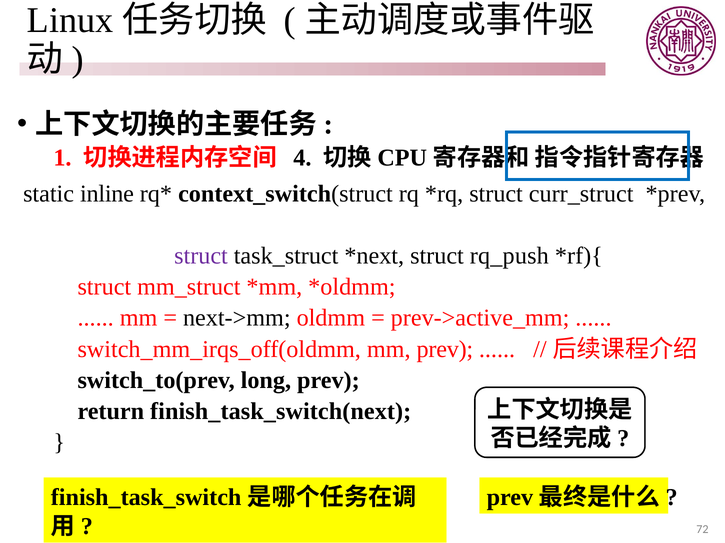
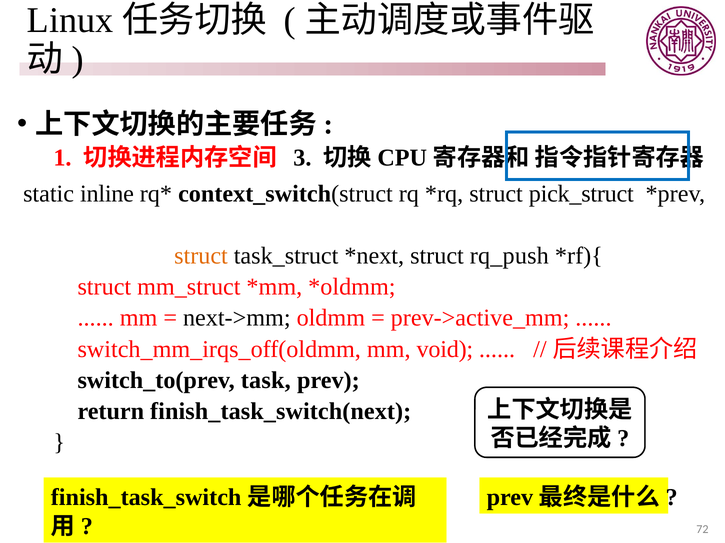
4: 4 -> 3 (302, 158)
curr_struct: curr_struct -> pick_struct (581, 194)
struct colour: purple -> orange (201, 256)
mm prev: prev -> void (445, 350)
long: long -> task (266, 381)
